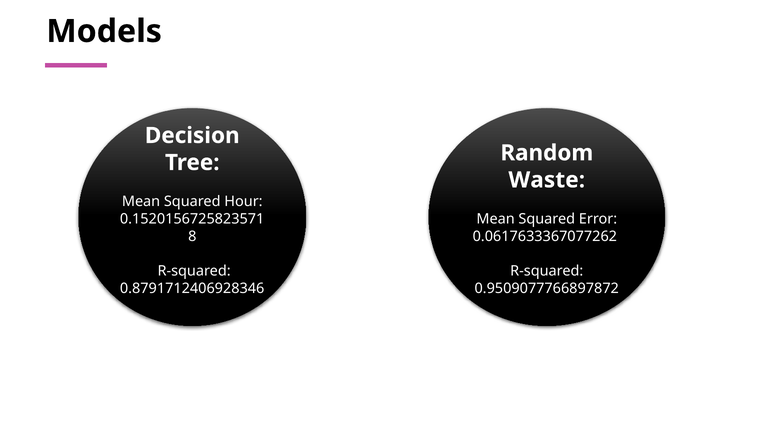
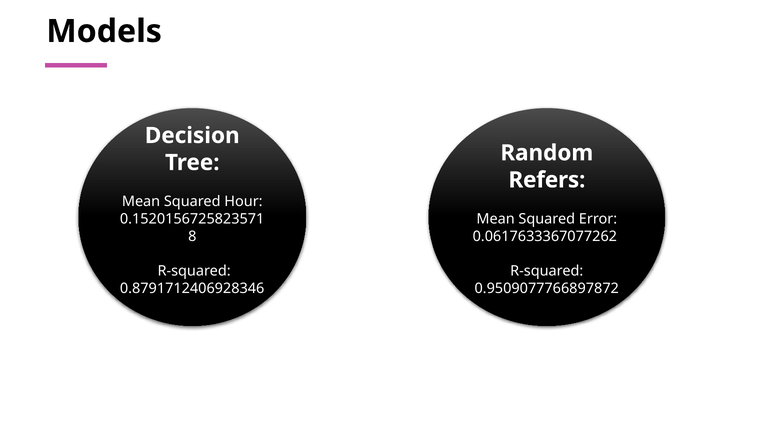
Waste: Waste -> Refers (547, 180)
